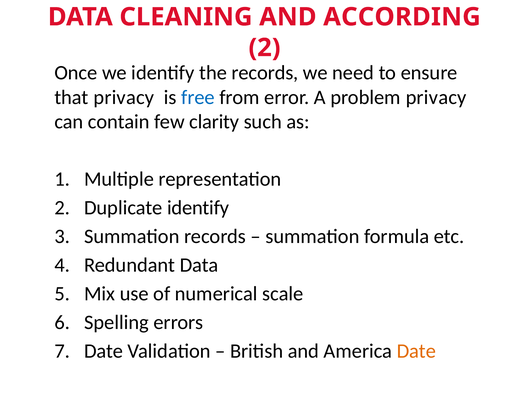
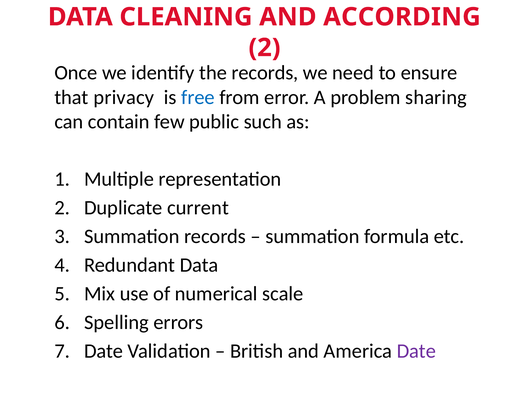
problem privacy: privacy -> sharing (436, 97)
clarity: clarity -> public (214, 122)
Duplicate identify: identify -> current (198, 208)
Date colour: orange -> purple (416, 351)
